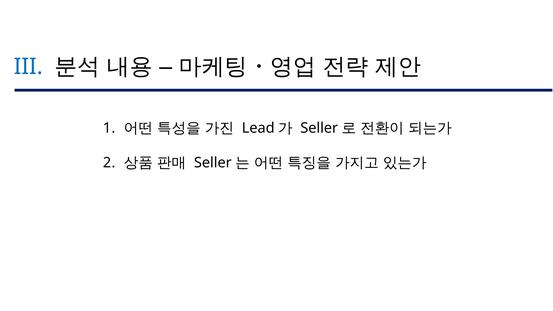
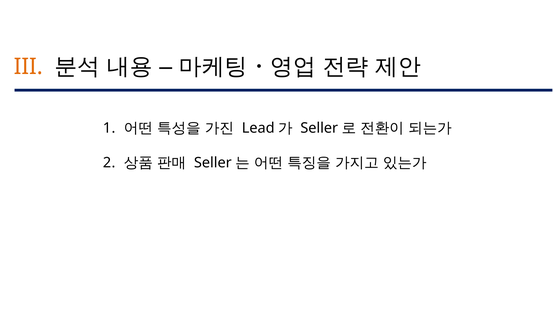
III colour: blue -> orange (28, 67)
